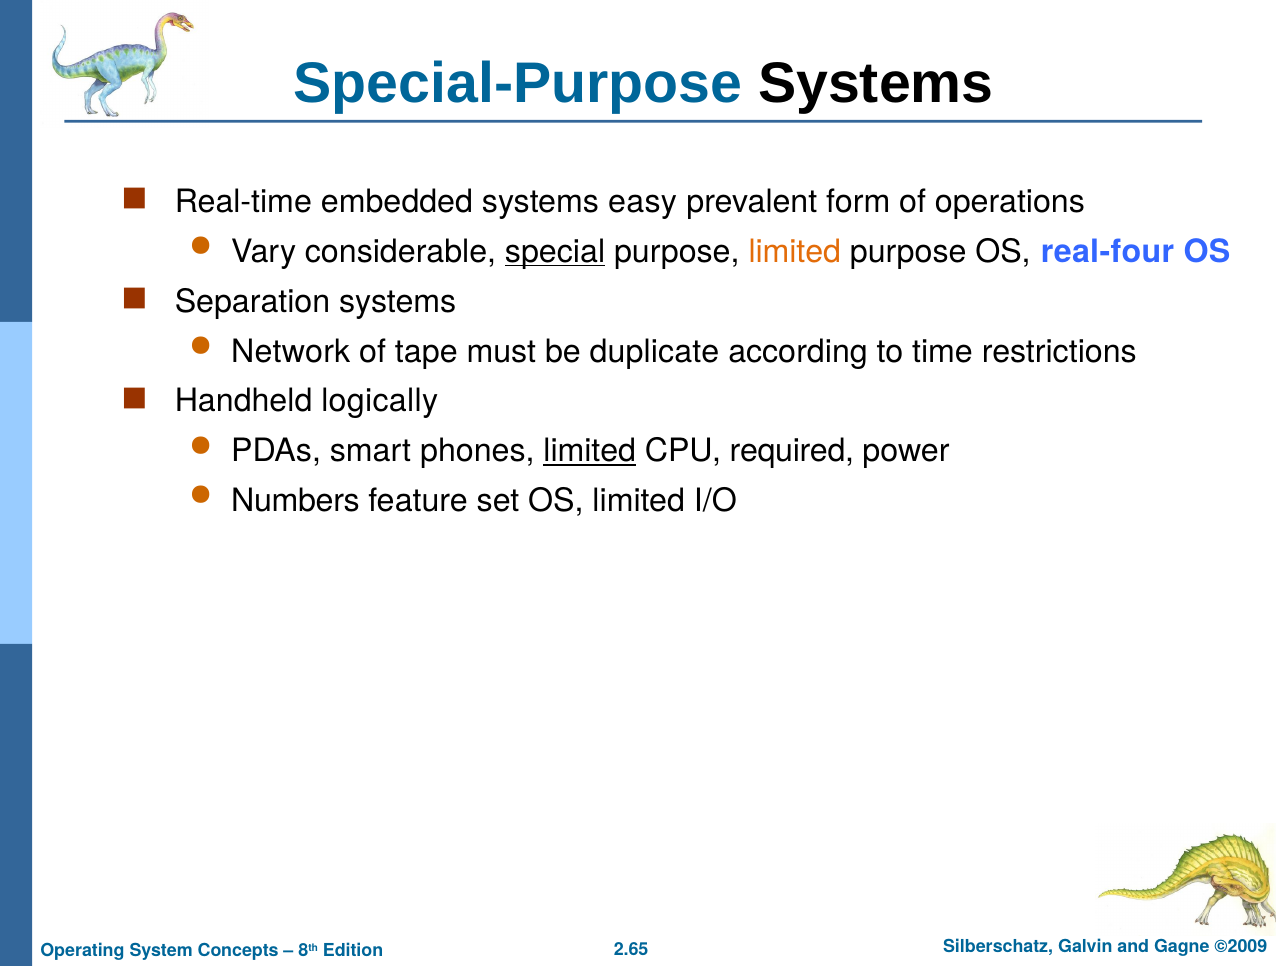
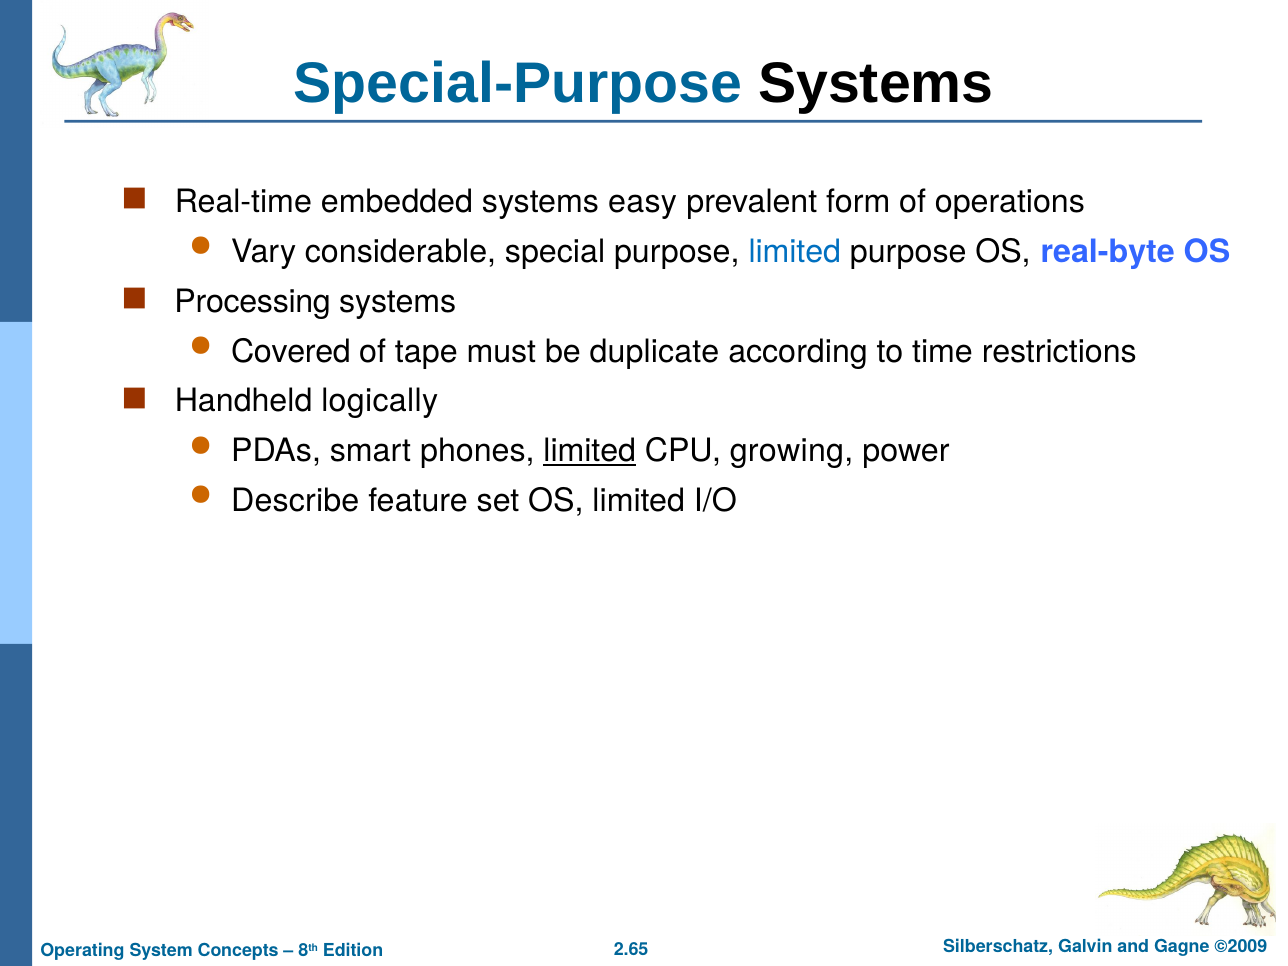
special underline: present -> none (555, 252)
limited colour: orange -> blue (795, 252)
real-four: real-four -> real-byte (1108, 252)
Separation: Separation -> Processing (253, 302)
Network: Network -> Covered (291, 351)
required: required -> growing (792, 451)
Numbers: Numbers -> Describe (295, 501)
